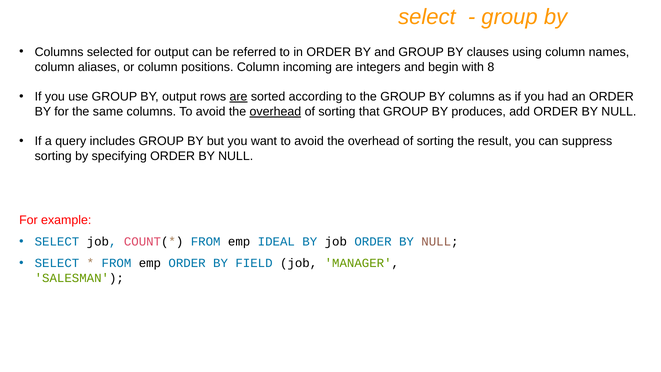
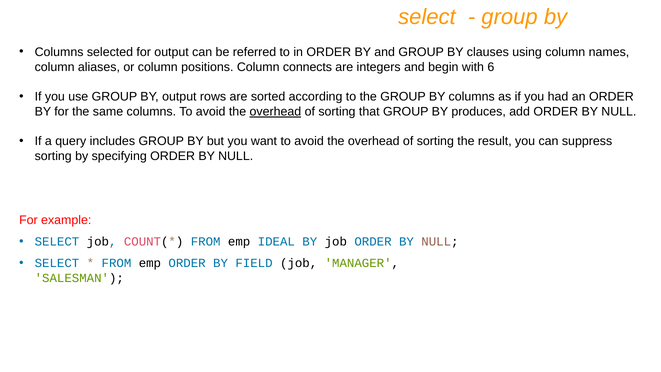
incoming: incoming -> connects (307, 67)
8: 8 -> 6 (491, 67)
are underline: present -> none (239, 97)
